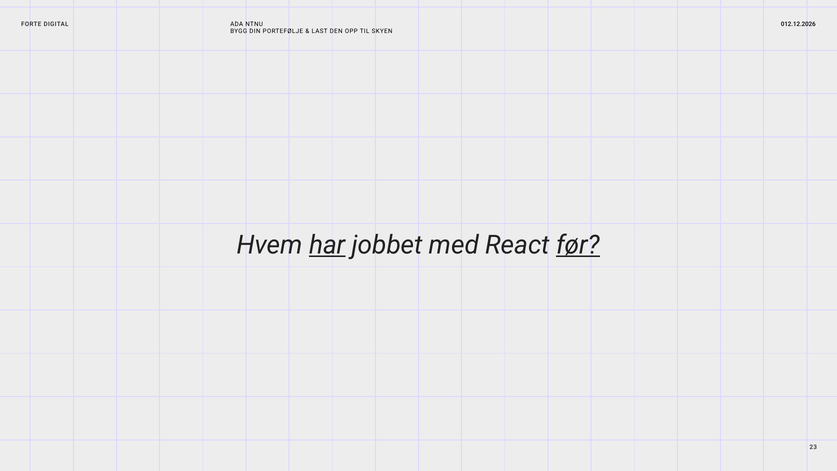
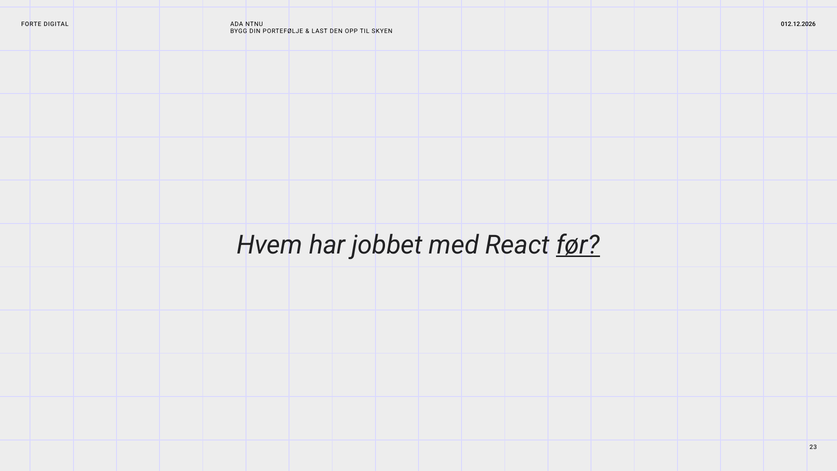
har underline: present -> none (327, 245)
